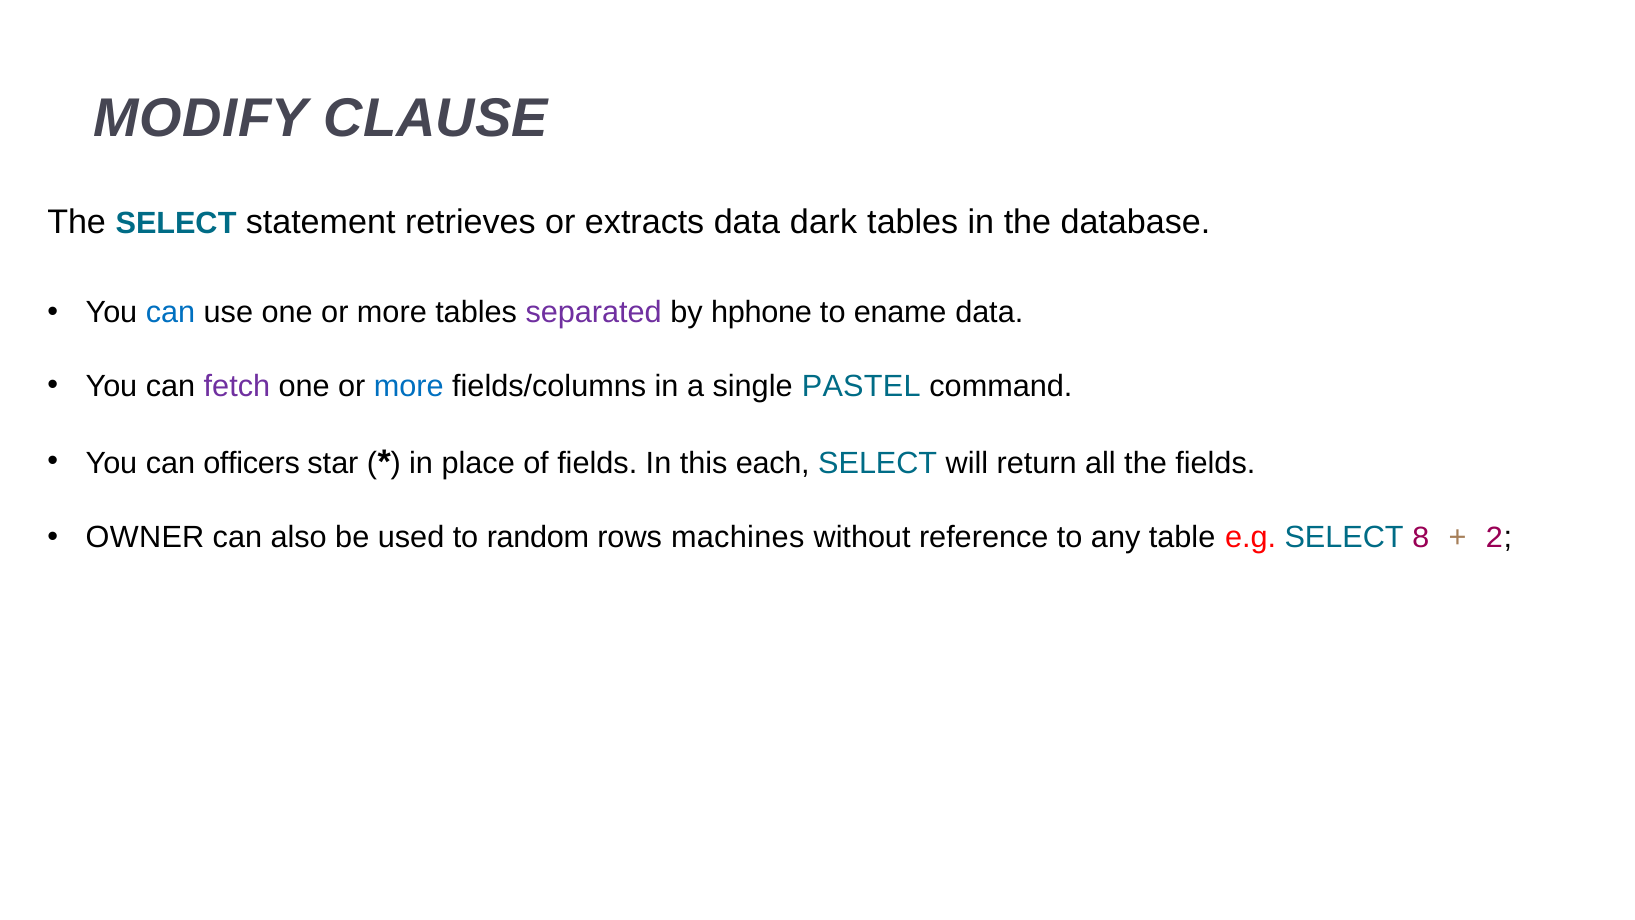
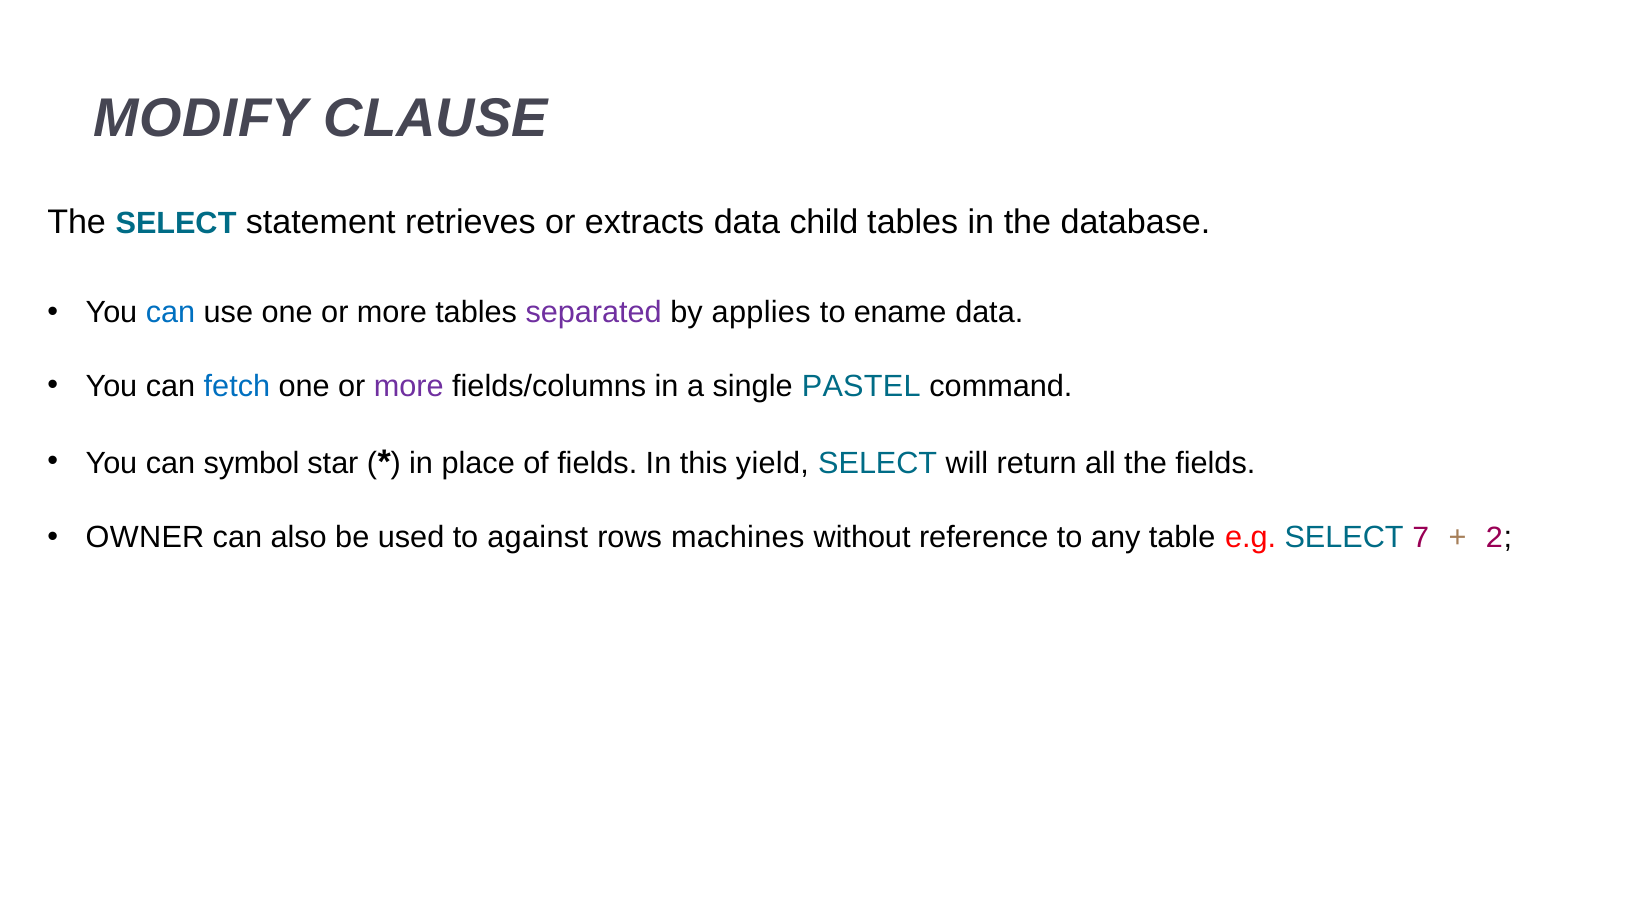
dark: dark -> child (824, 222)
hphone: hphone -> applies (761, 313)
fetch colour: purple -> blue (237, 386)
more colour: blue -> purple (409, 386)
officers: officers -> symbol (252, 463)
each: each -> yield (772, 463)
random: random -> against (538, 537)
8: 8 -> 7 (1421, 537)
